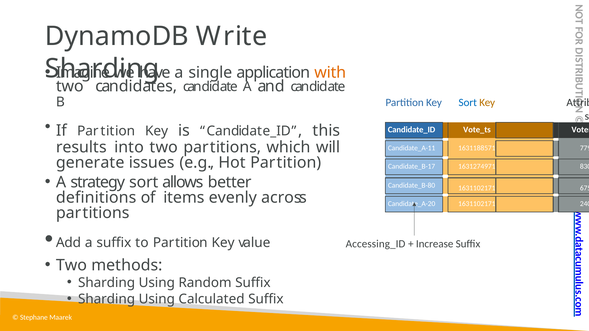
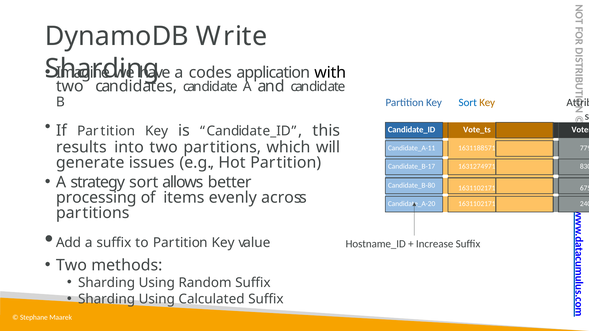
single: single -> codes (210, 72)
with colour: orange -> black (330, 72)
definitions: definitions -> processing (96, 198)
Accessing_ID: Accessing_ID -> Hostname_ID (376, 244)
